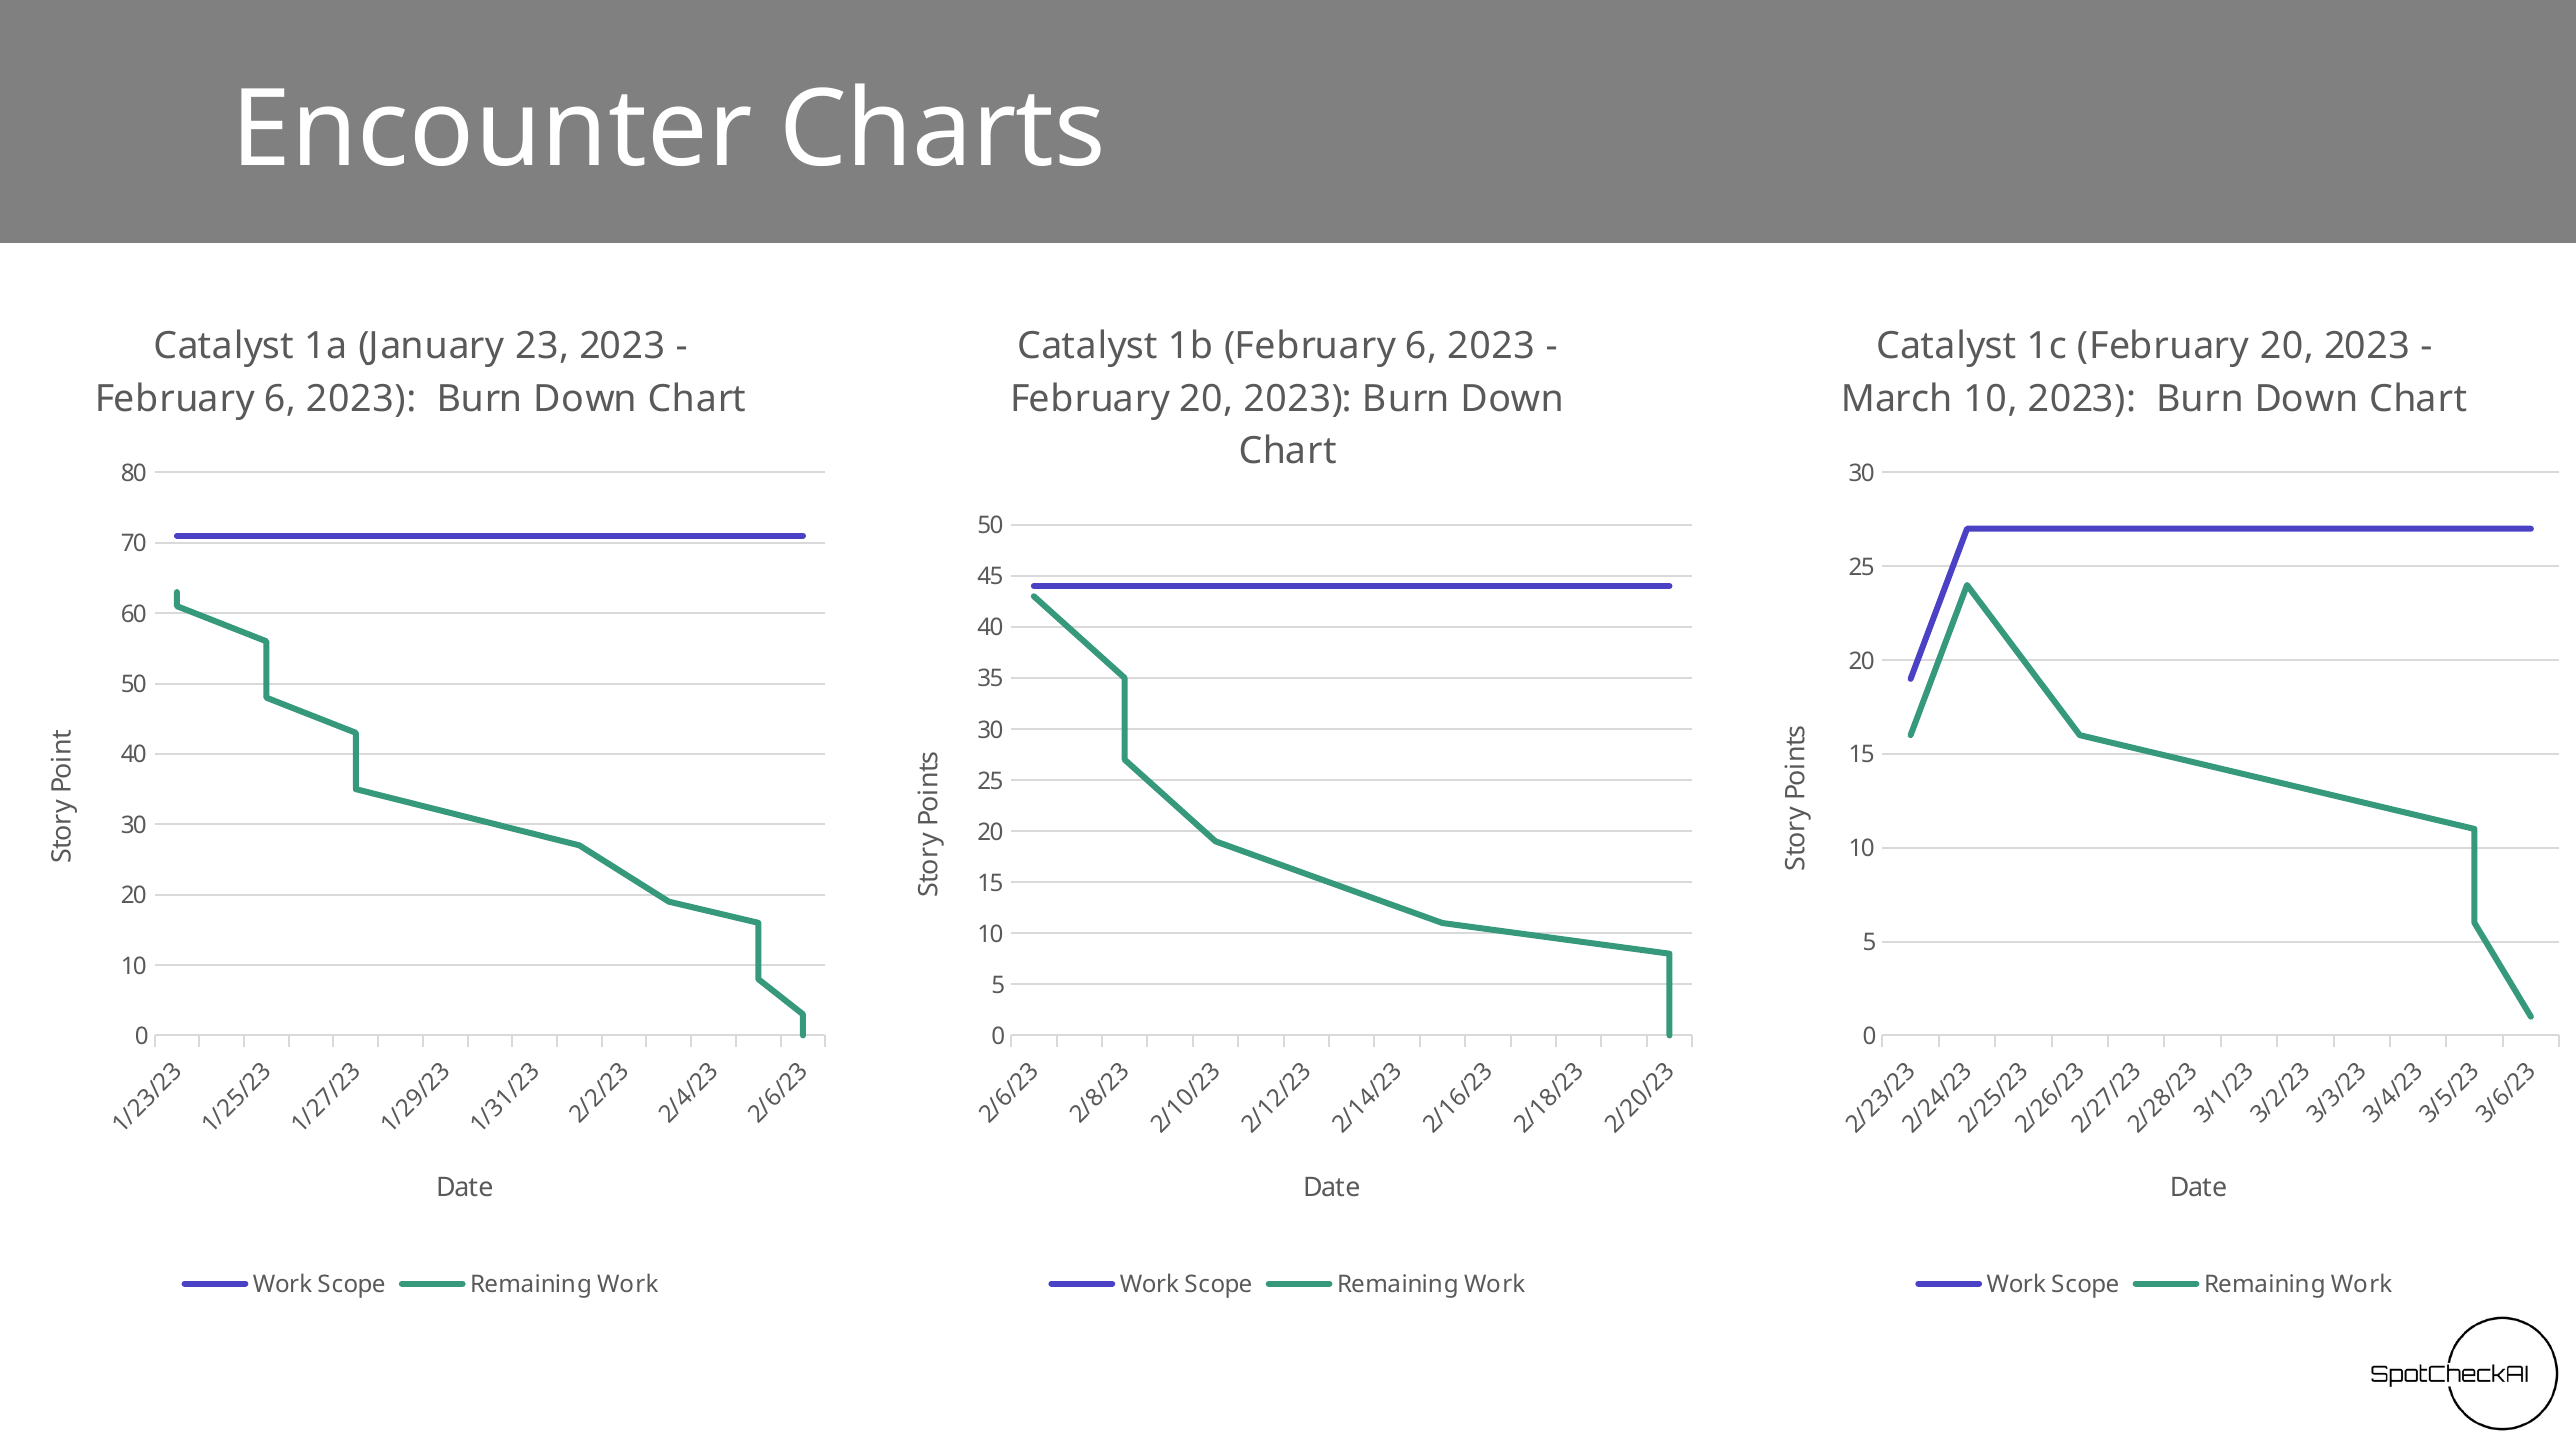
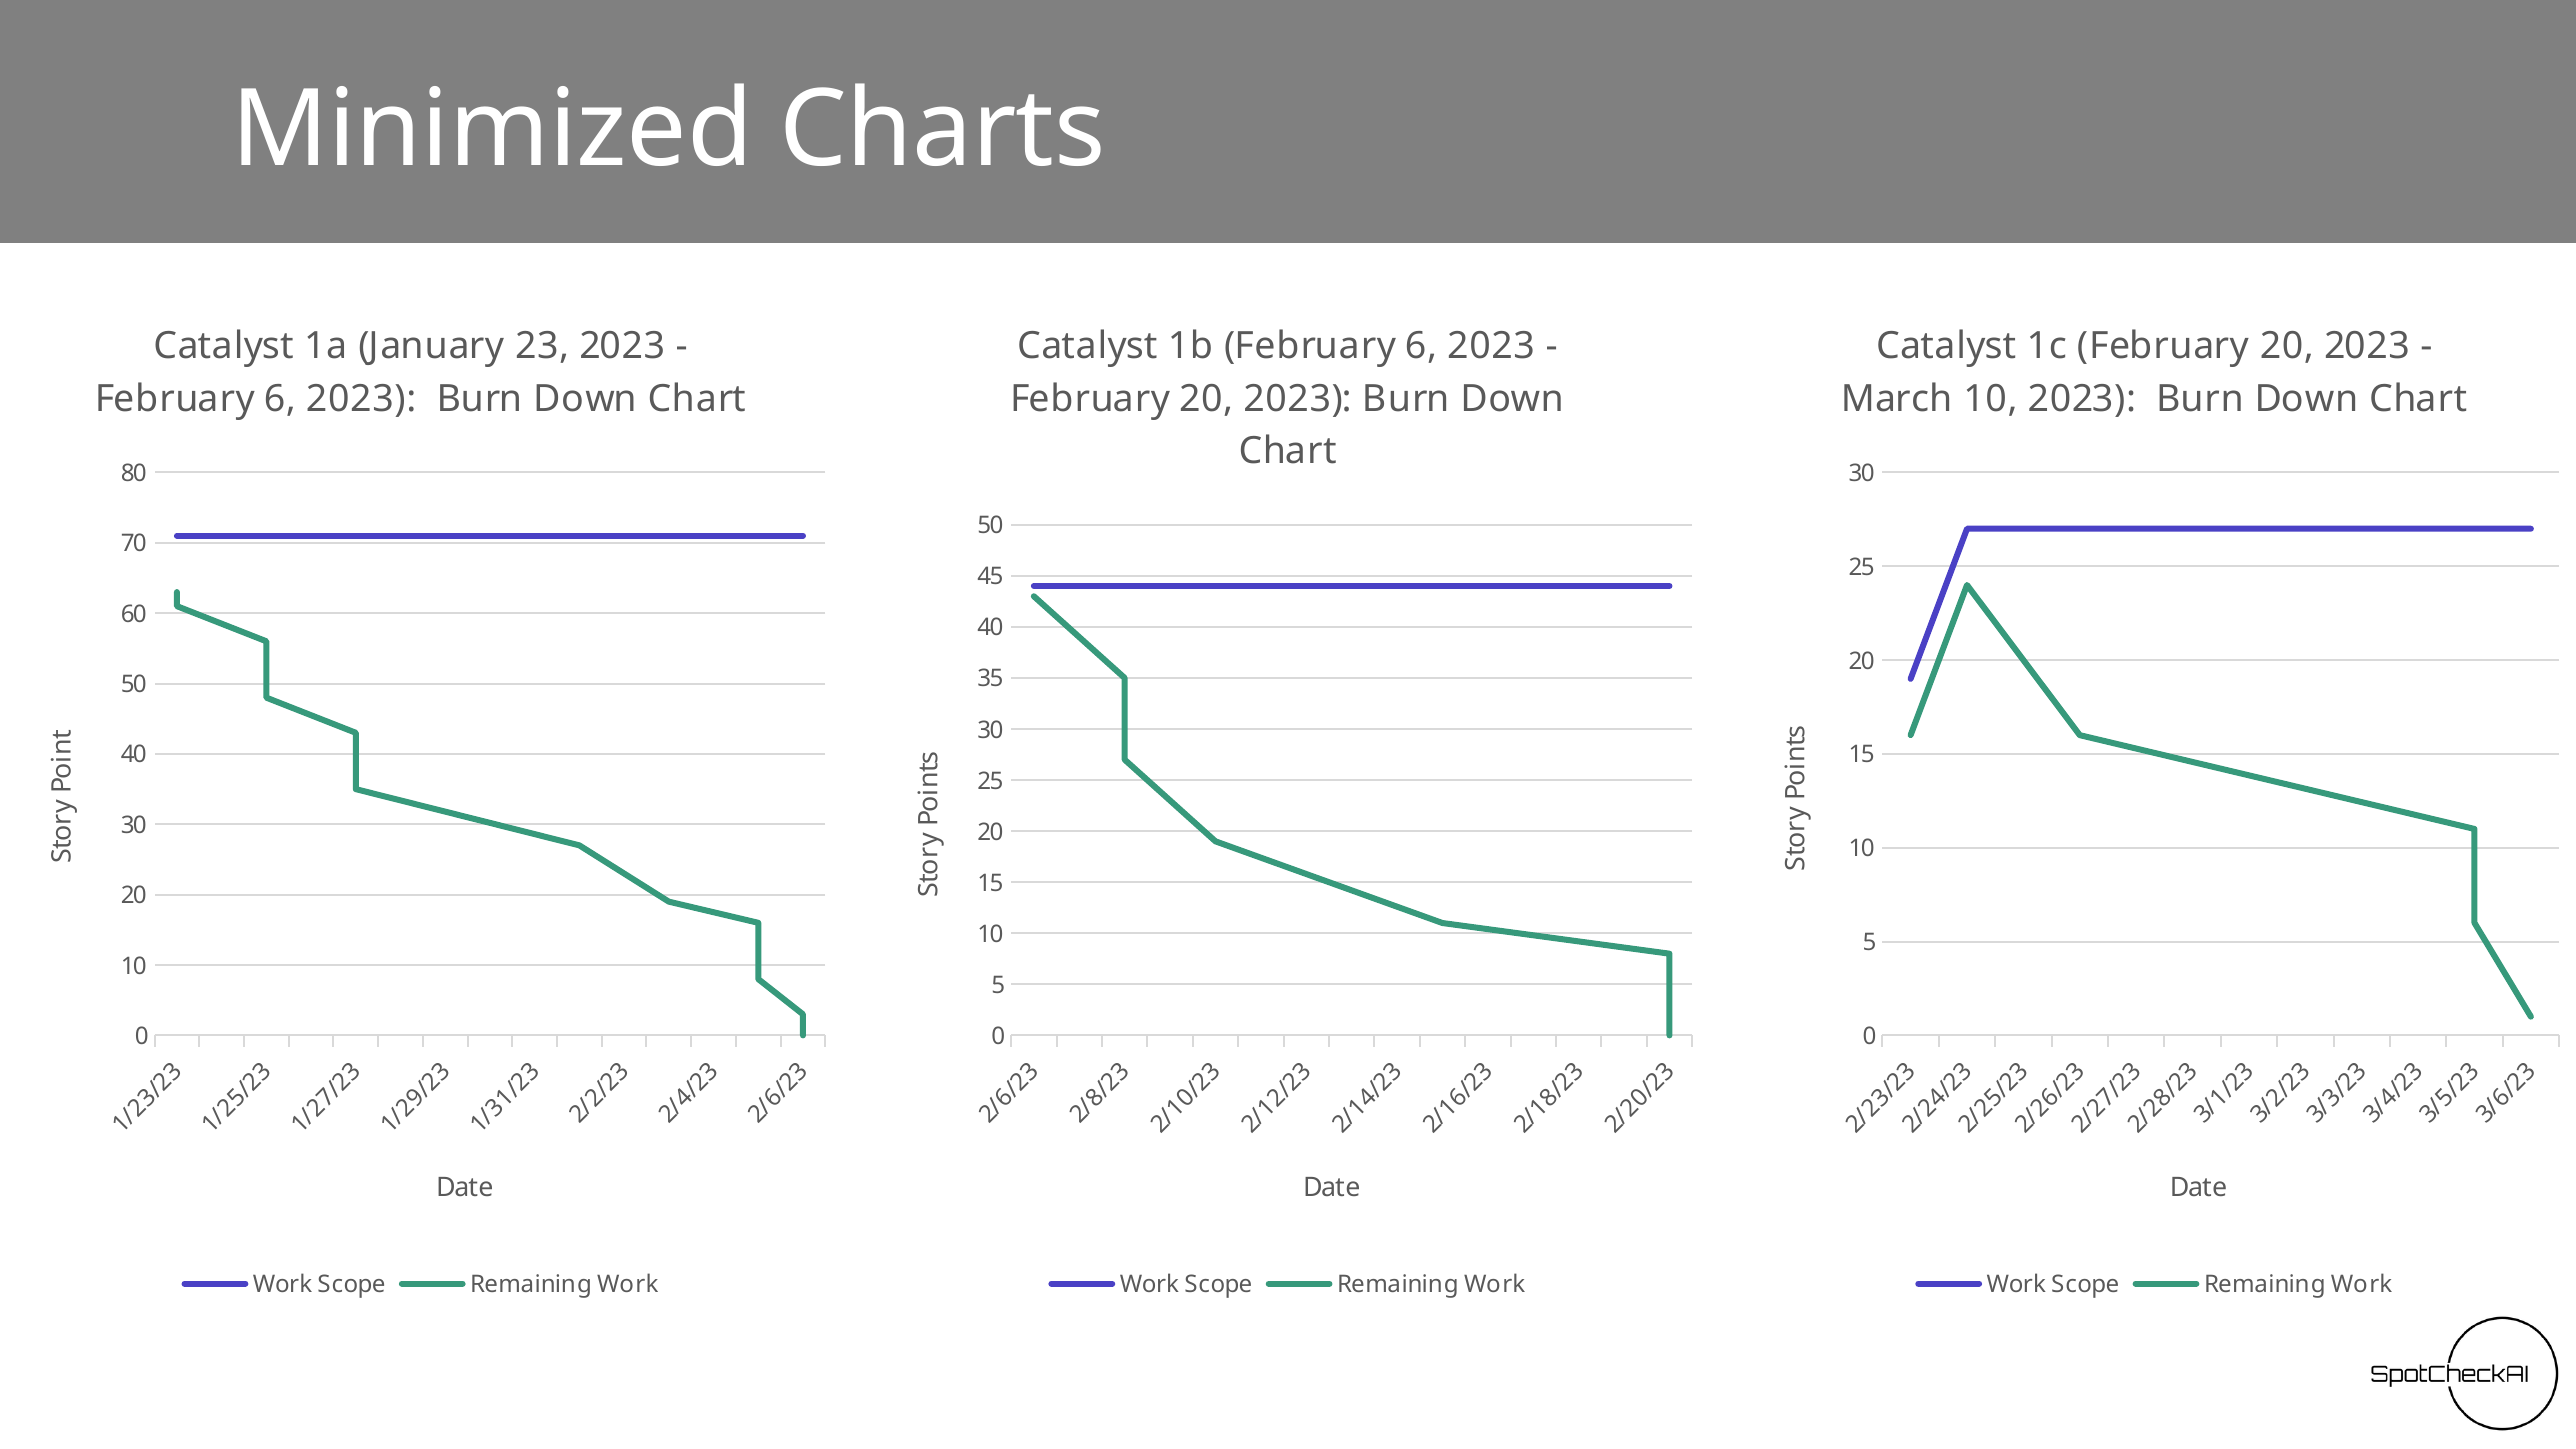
Encounter: Encounter -> Minimized (492, 130)
